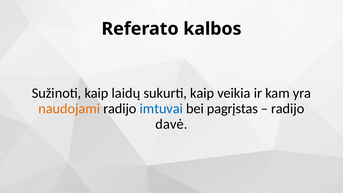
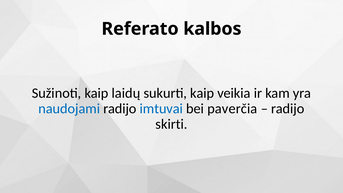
naudojami colour: orange -> blue (69, 109)
pagrįstas: pagrįstas -> paverčia (232, 109)
davė: davė -> skirti (171, 124)
